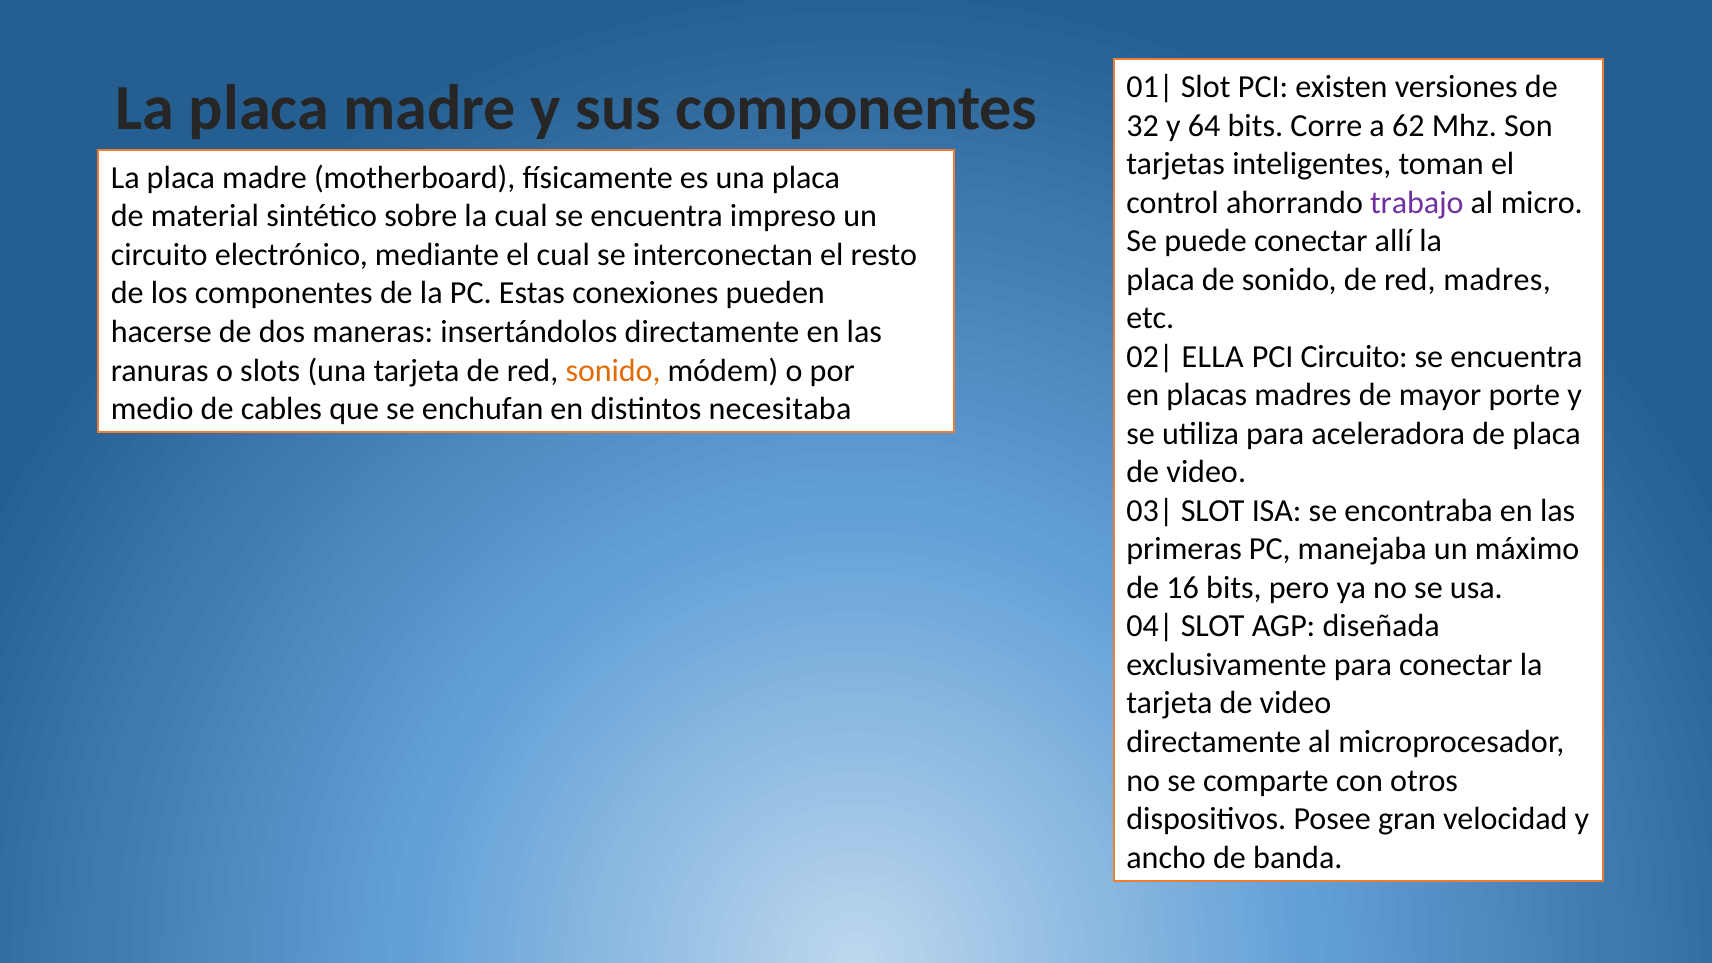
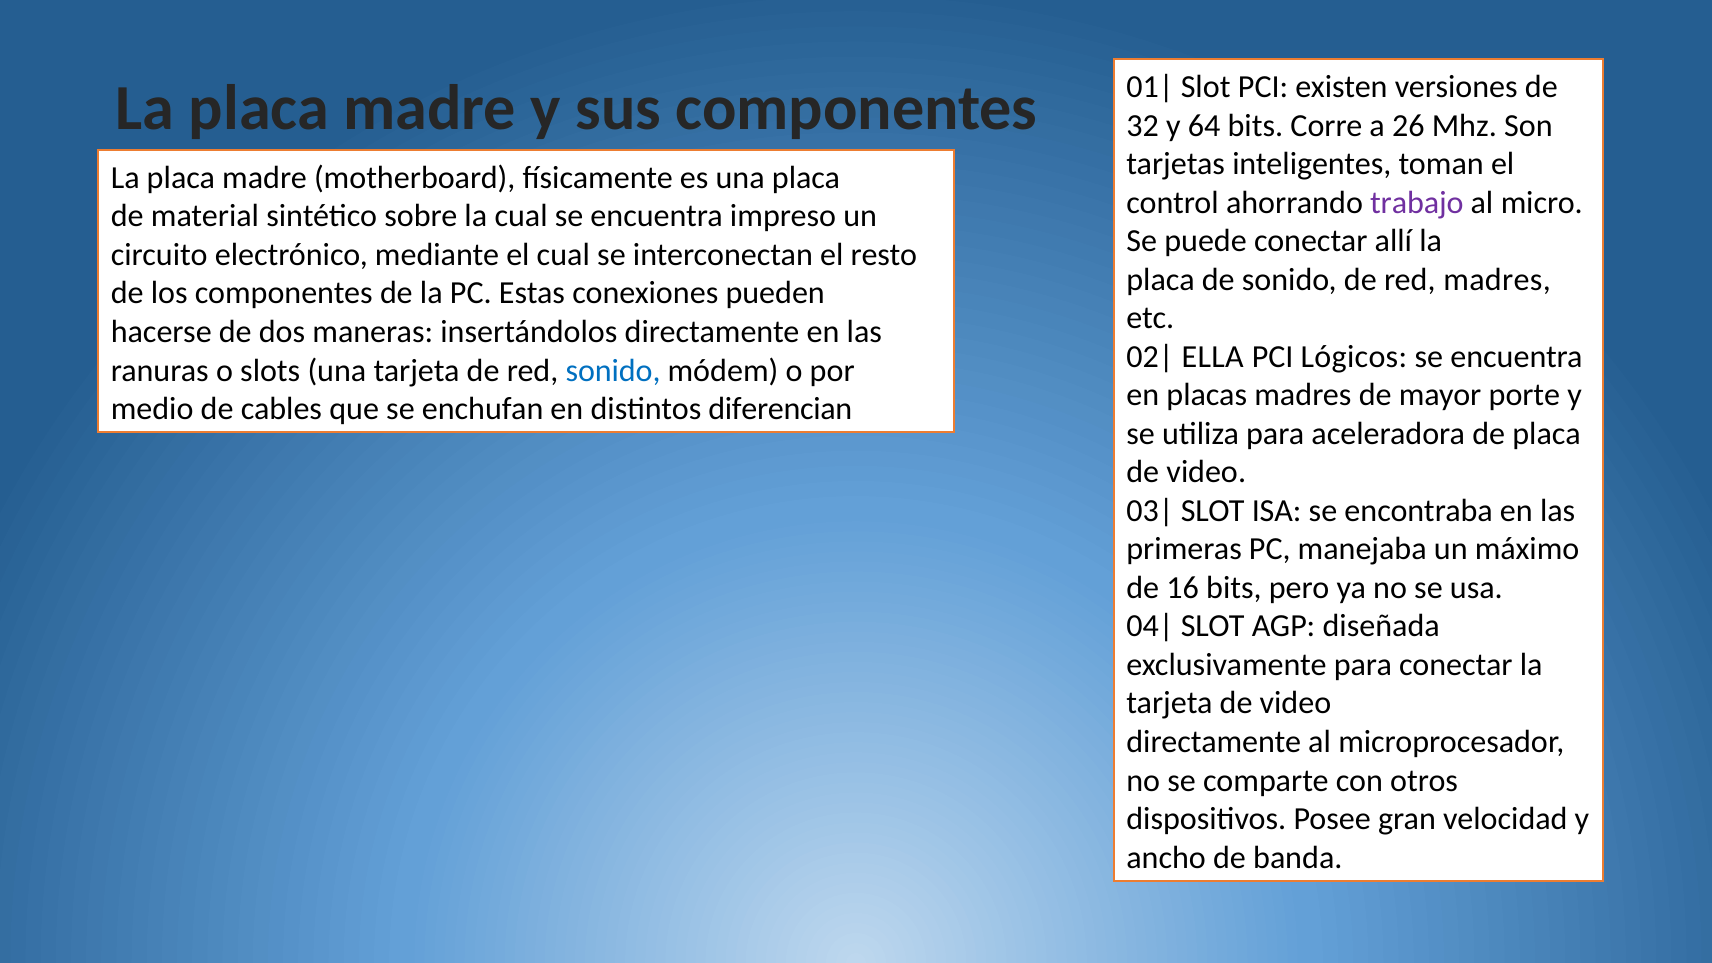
62: 62 -> 26 (1408, 126)
PCI Circuito: Circuito -> Lógicos (1354, 357)
sonido colour: orange -> blue (613, 370)
necesitaba: necesitaba -> diferencian (780, 409)
